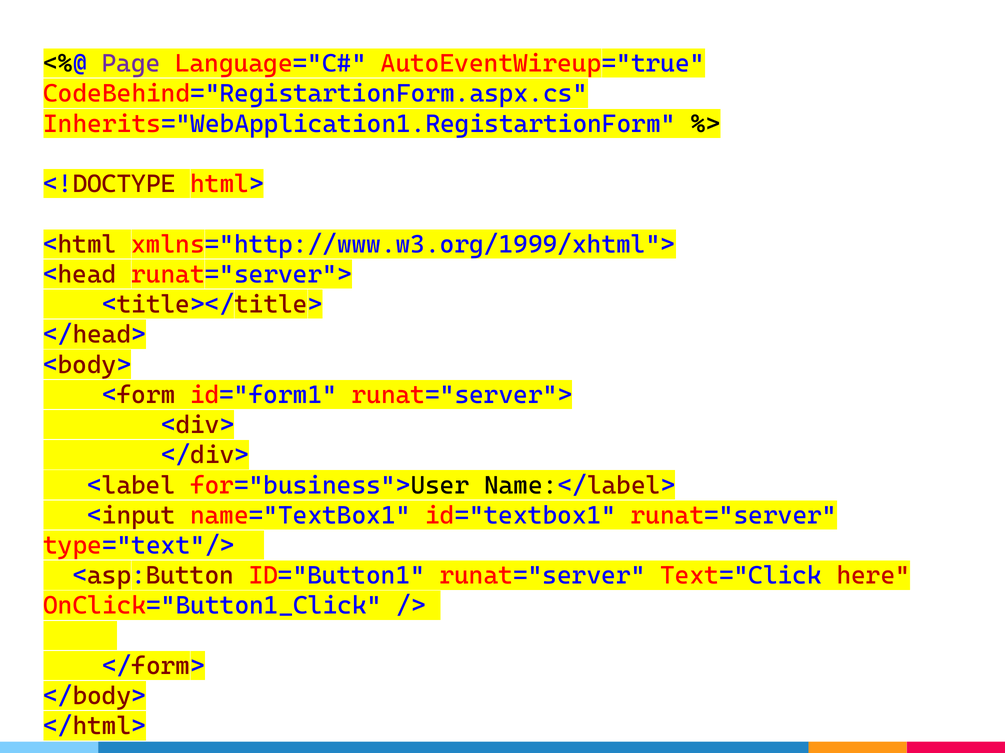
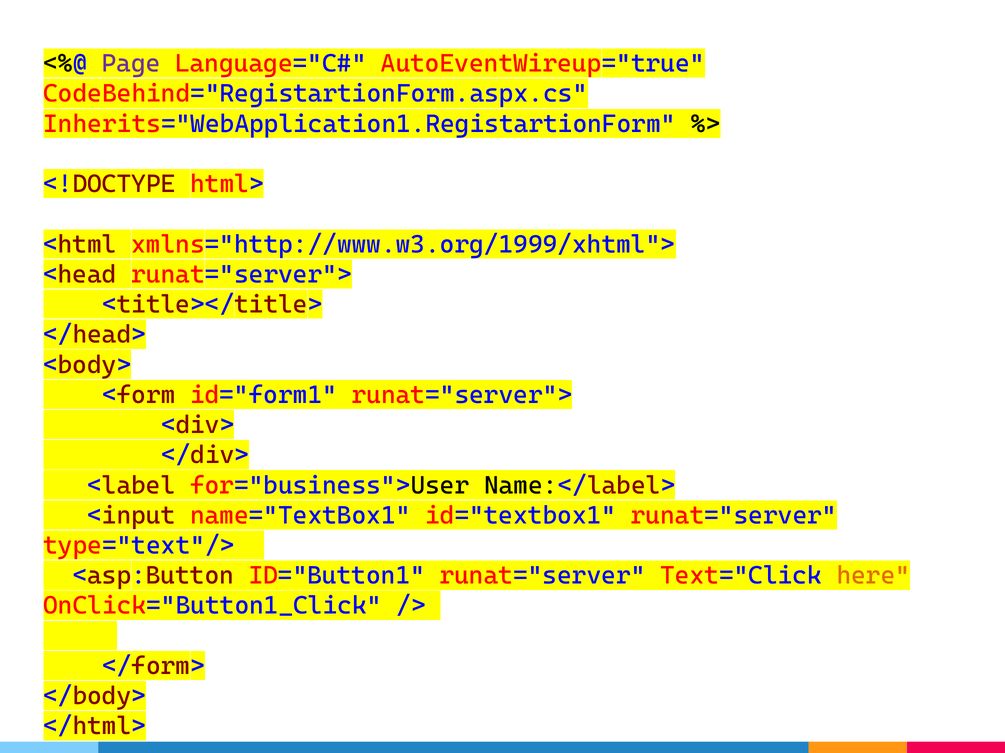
here colour: red -> orange (873, 576)
